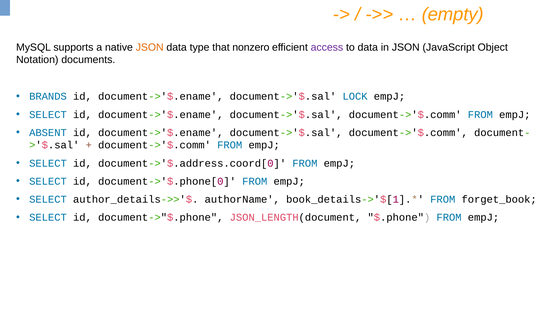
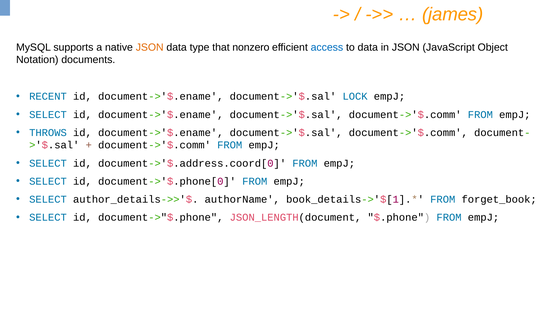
empty: empty -> james (453, 14)
access colour: purple -> blue (327, 47)
BRANDS: BRANDS -> RECENT (48, 97)
ABSENT: ABSENT -> THROWS (48, 133)
